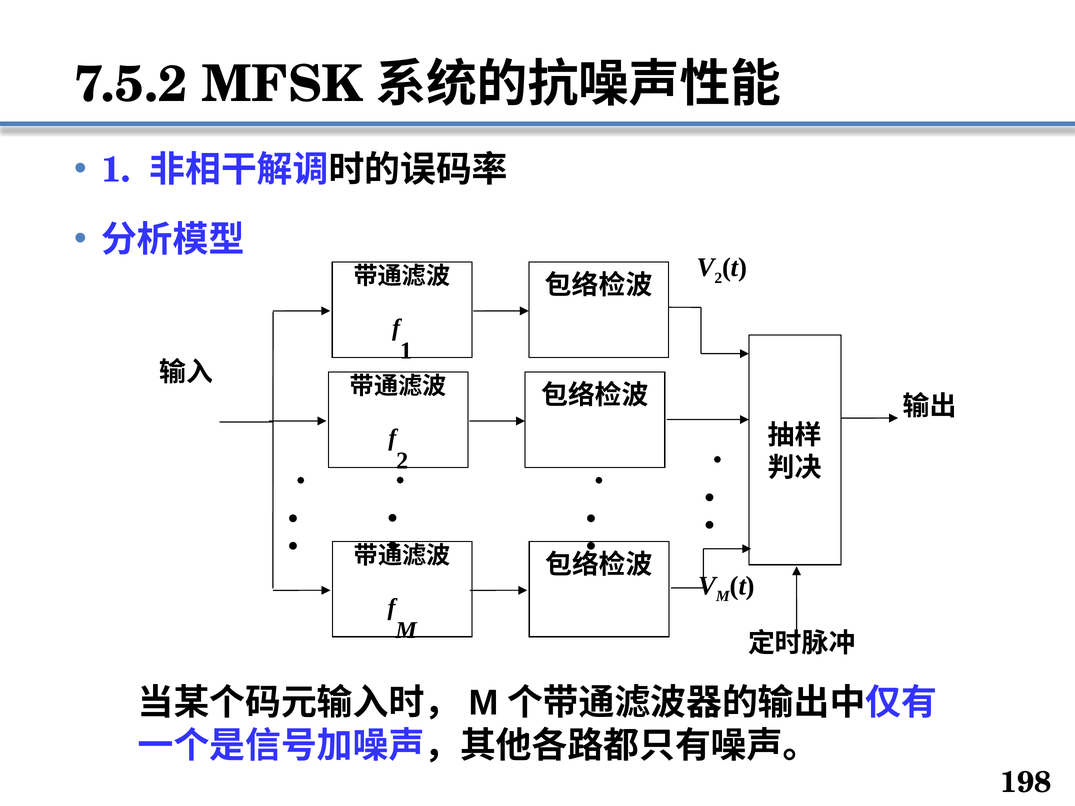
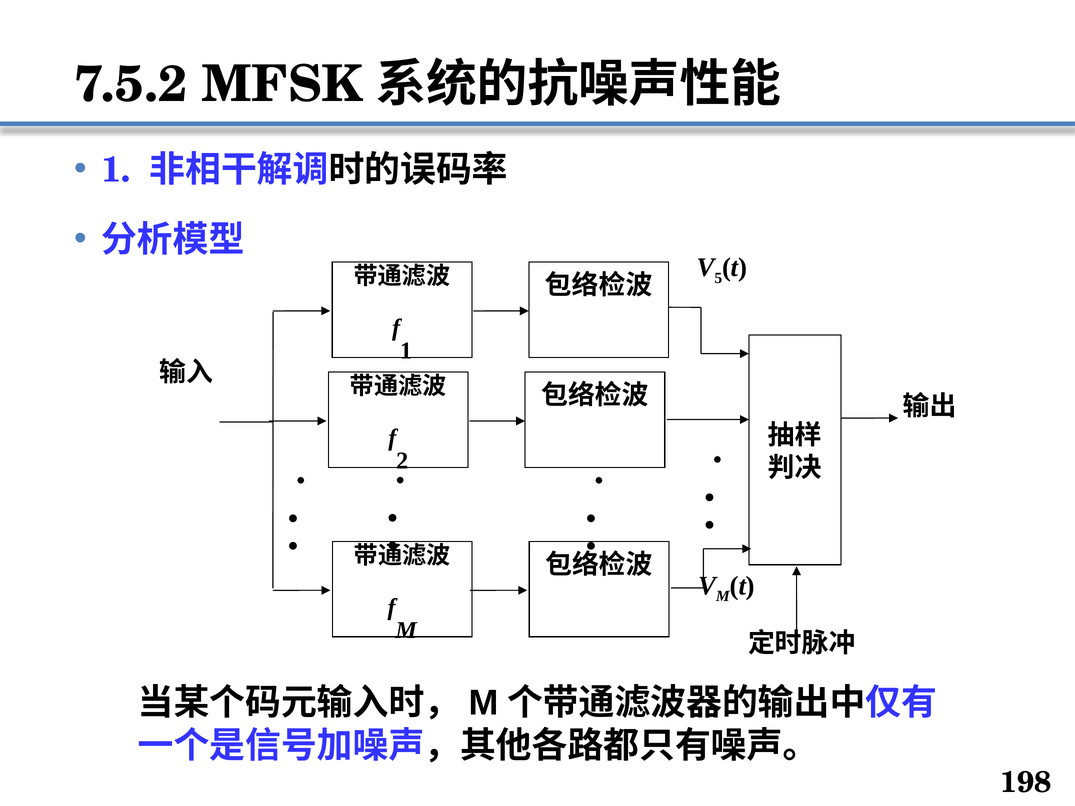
2: 2 -> 5 (718, 278)
